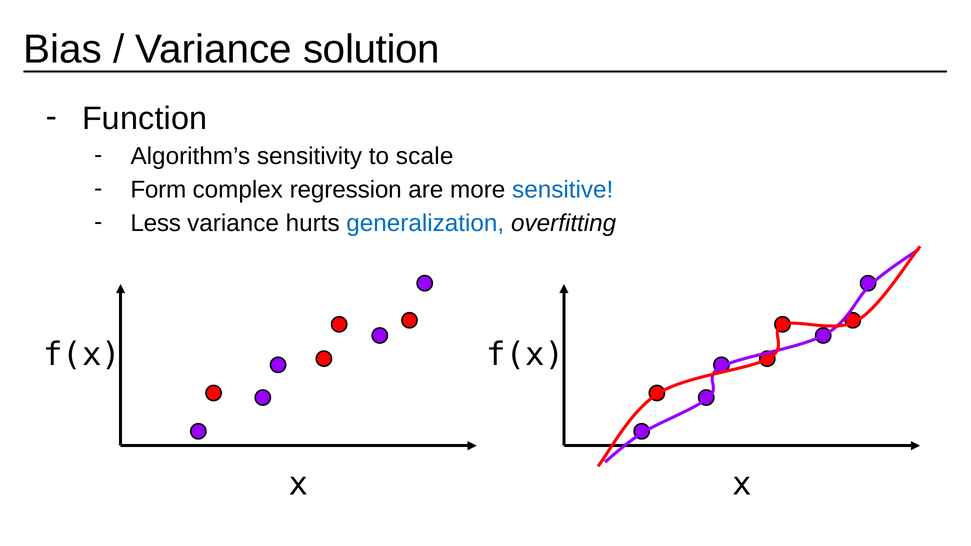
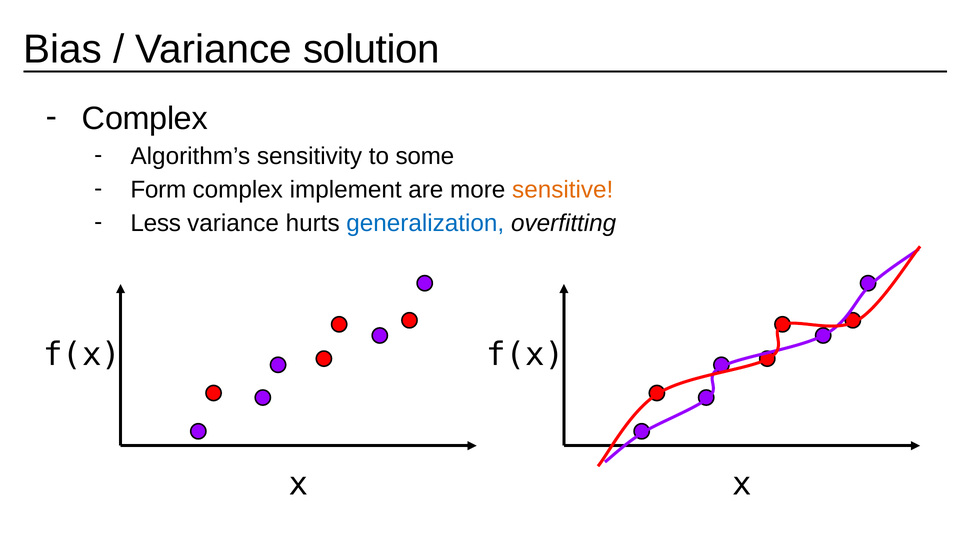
Function: Function -> Complex (145, 118)
scale: scale -> some (425, 156)
regression: regression -> implement (346, 190)
sensitive colour: blue -> orange (563, 190)
